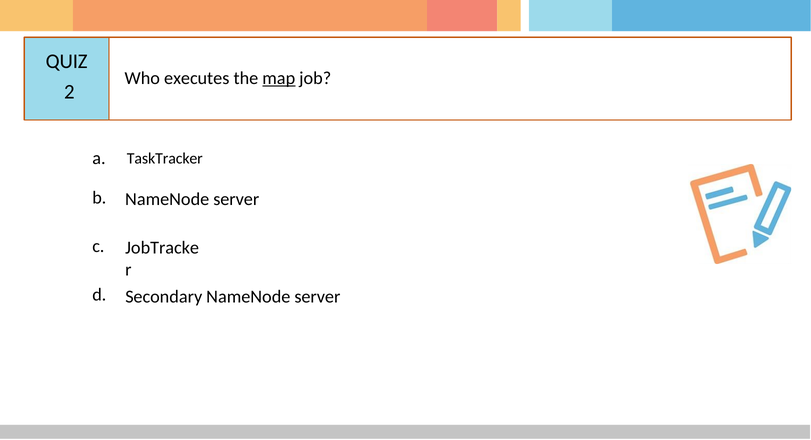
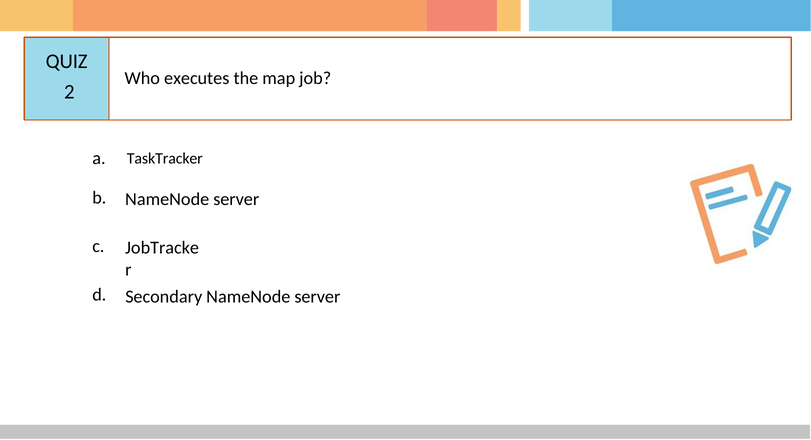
map underline: present -> none (279, 78)
